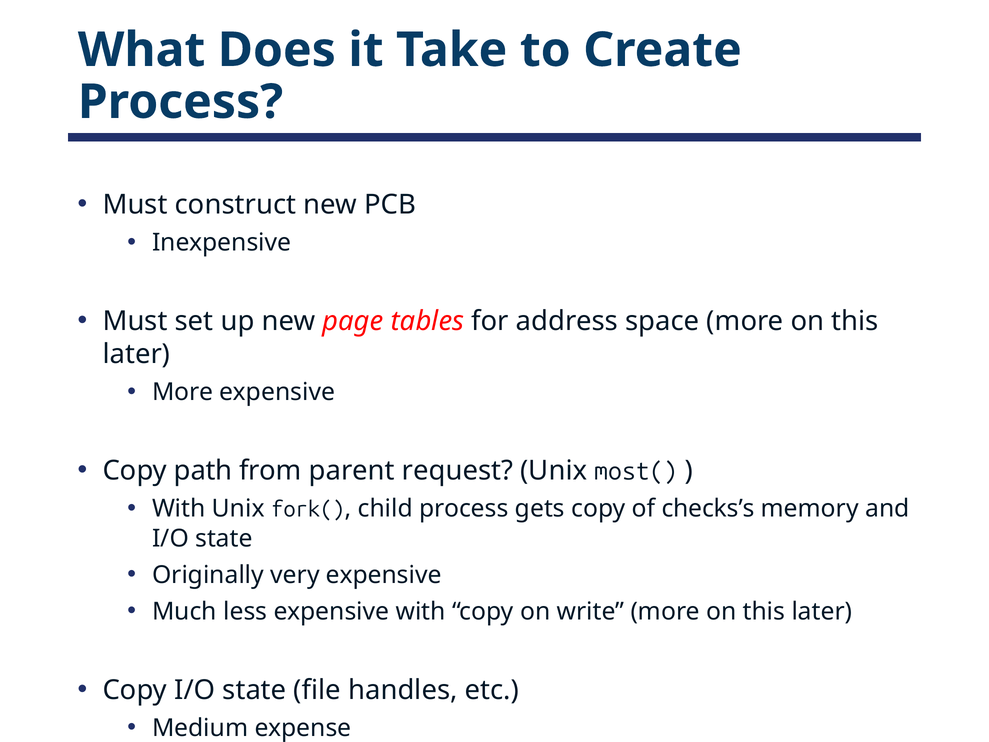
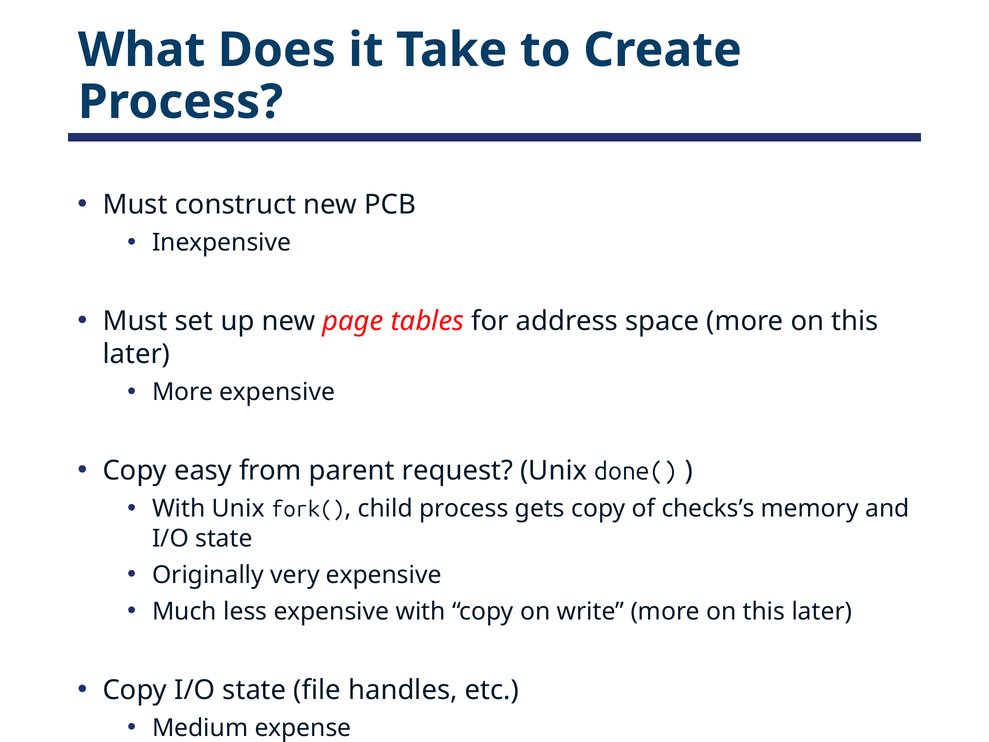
path: path -> easy (203, 471)
most(: most( -> done( (636, 472)
